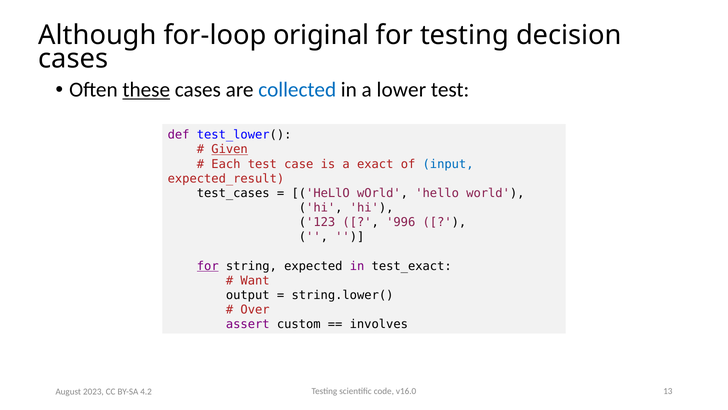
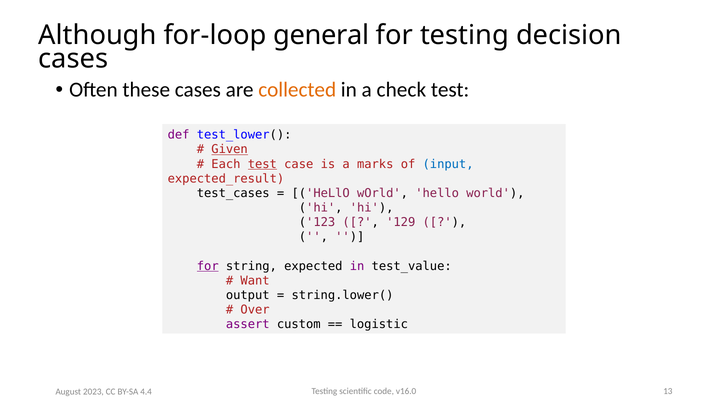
original: original -> general (321, 35)
these underline: present -> none (146, 90)
collected colour: blue -> orange (297, 90)
lower: lower -> check (401, 90)
test underline: none -> present (262, 164)
exact: exact -> marks (375, 164)
996: 996 -> 129 (401, 222)
test_exact: test_exact -> test_value (412, 266)
involves: involves -> logistic (379, 324)
4.2: 4.2 -> 4.4 (146, 391)
